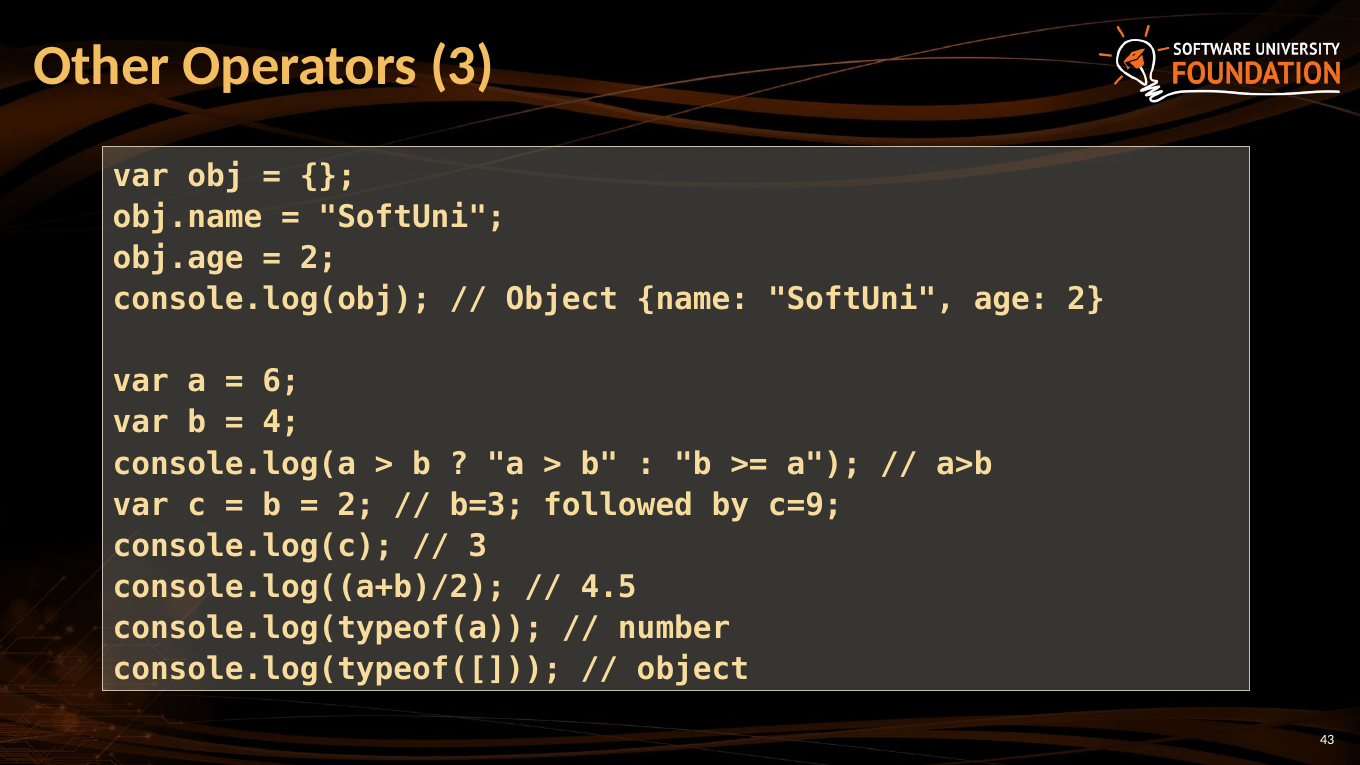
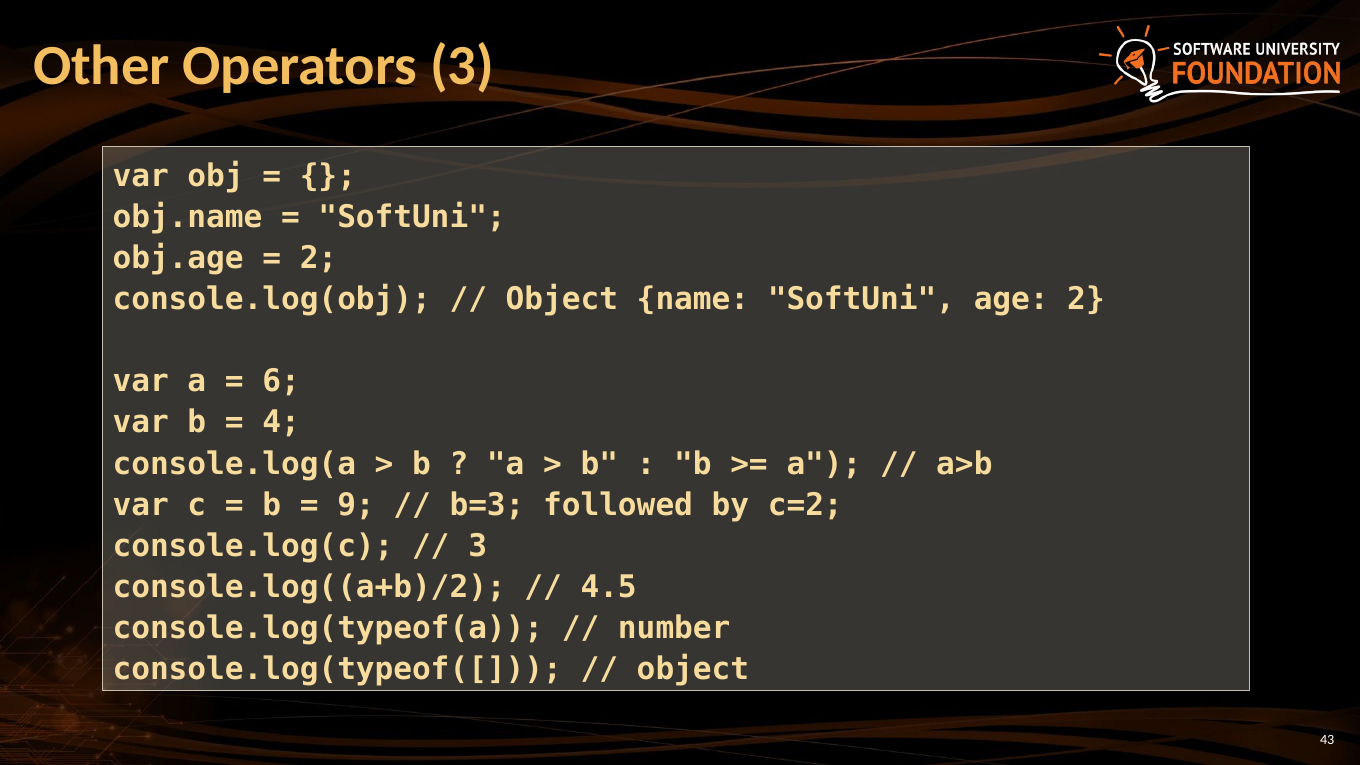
2: 2 -> 9 (356, 505)
c=9: c=9 -> c=2 (805, 505)
